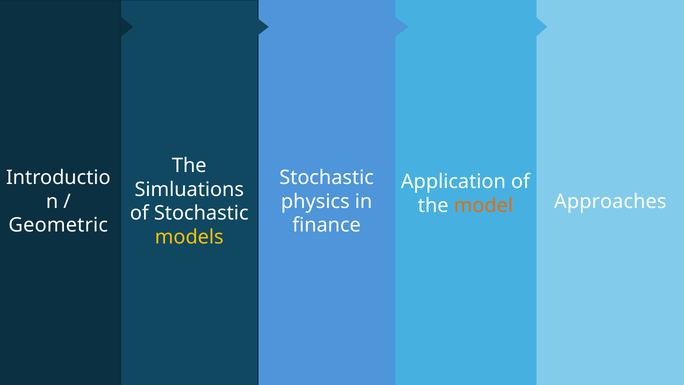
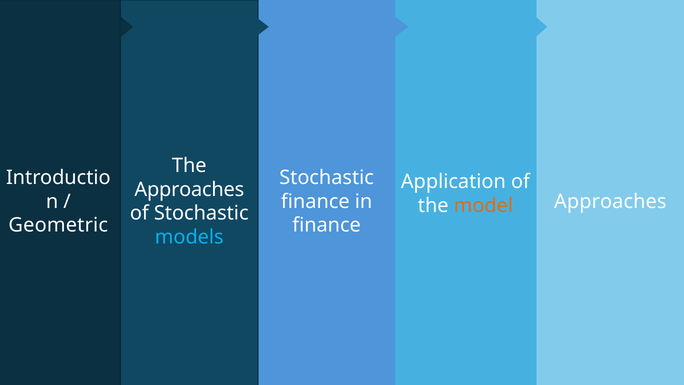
Simluations: Simluations -> Approaches (189, 189)
physics: physics -> finance (315, 201)
models colour: yellow -> light blue (189, 237)
